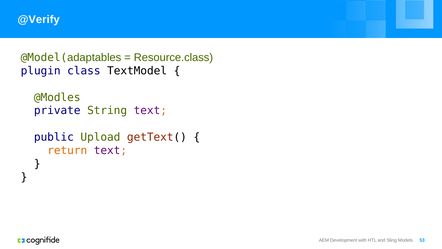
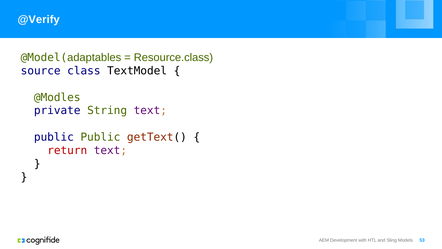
plugin: plugin -> source (41, 71)
public Upload: Upload -> Public (100, 137)
return colour: orange -> red (67, 150)
